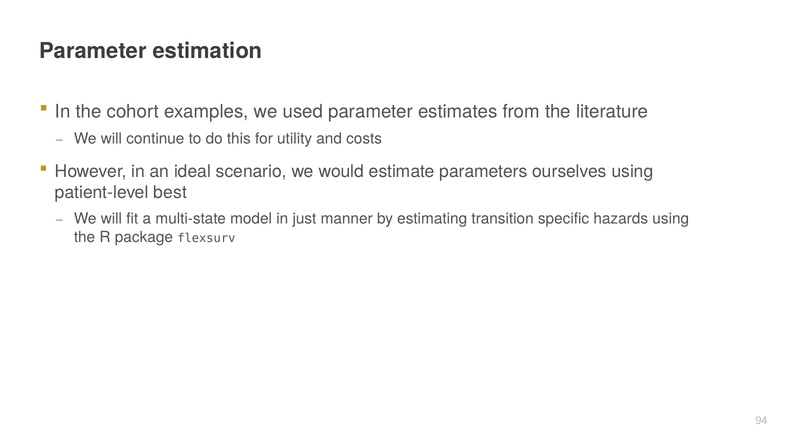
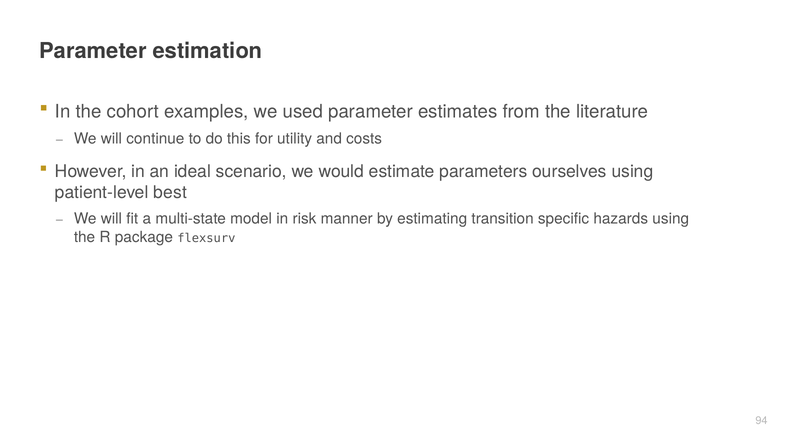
just: just -> risk (304, 219)
